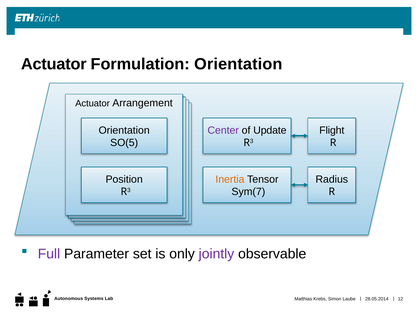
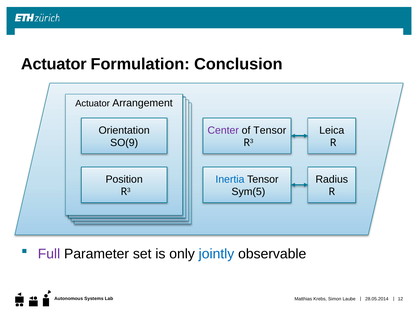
Formulation Orientation: Orientation -> Conclusion (238, 64)
of Update: Update -> Tensor (270, 130)
Flight: Flight -> Leica (332, 130)
SO(5: SO(5 -> SO(9 (124, 143)
Inertia colour: orange -> blue (230, 180)
Sym(7: Sym(7 -> Sym(5 (248, 192)
jointly colour: purple -> blue (216, 254)
